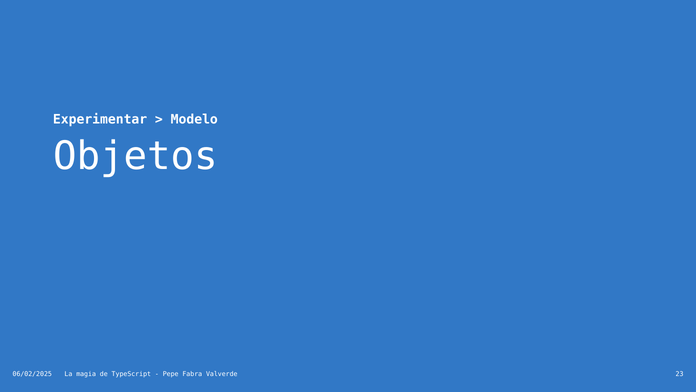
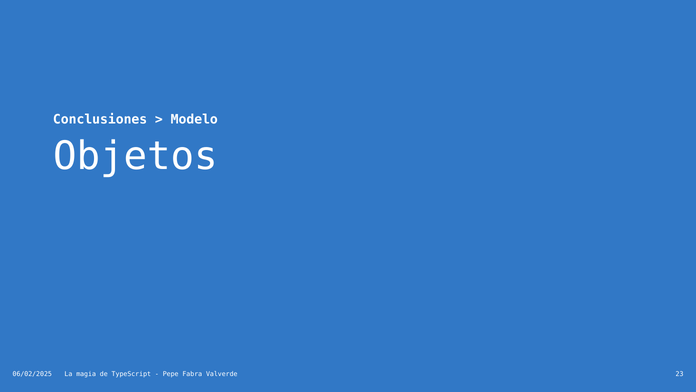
Experimentar: Experimentar -> Conclusiones (100, 119)
